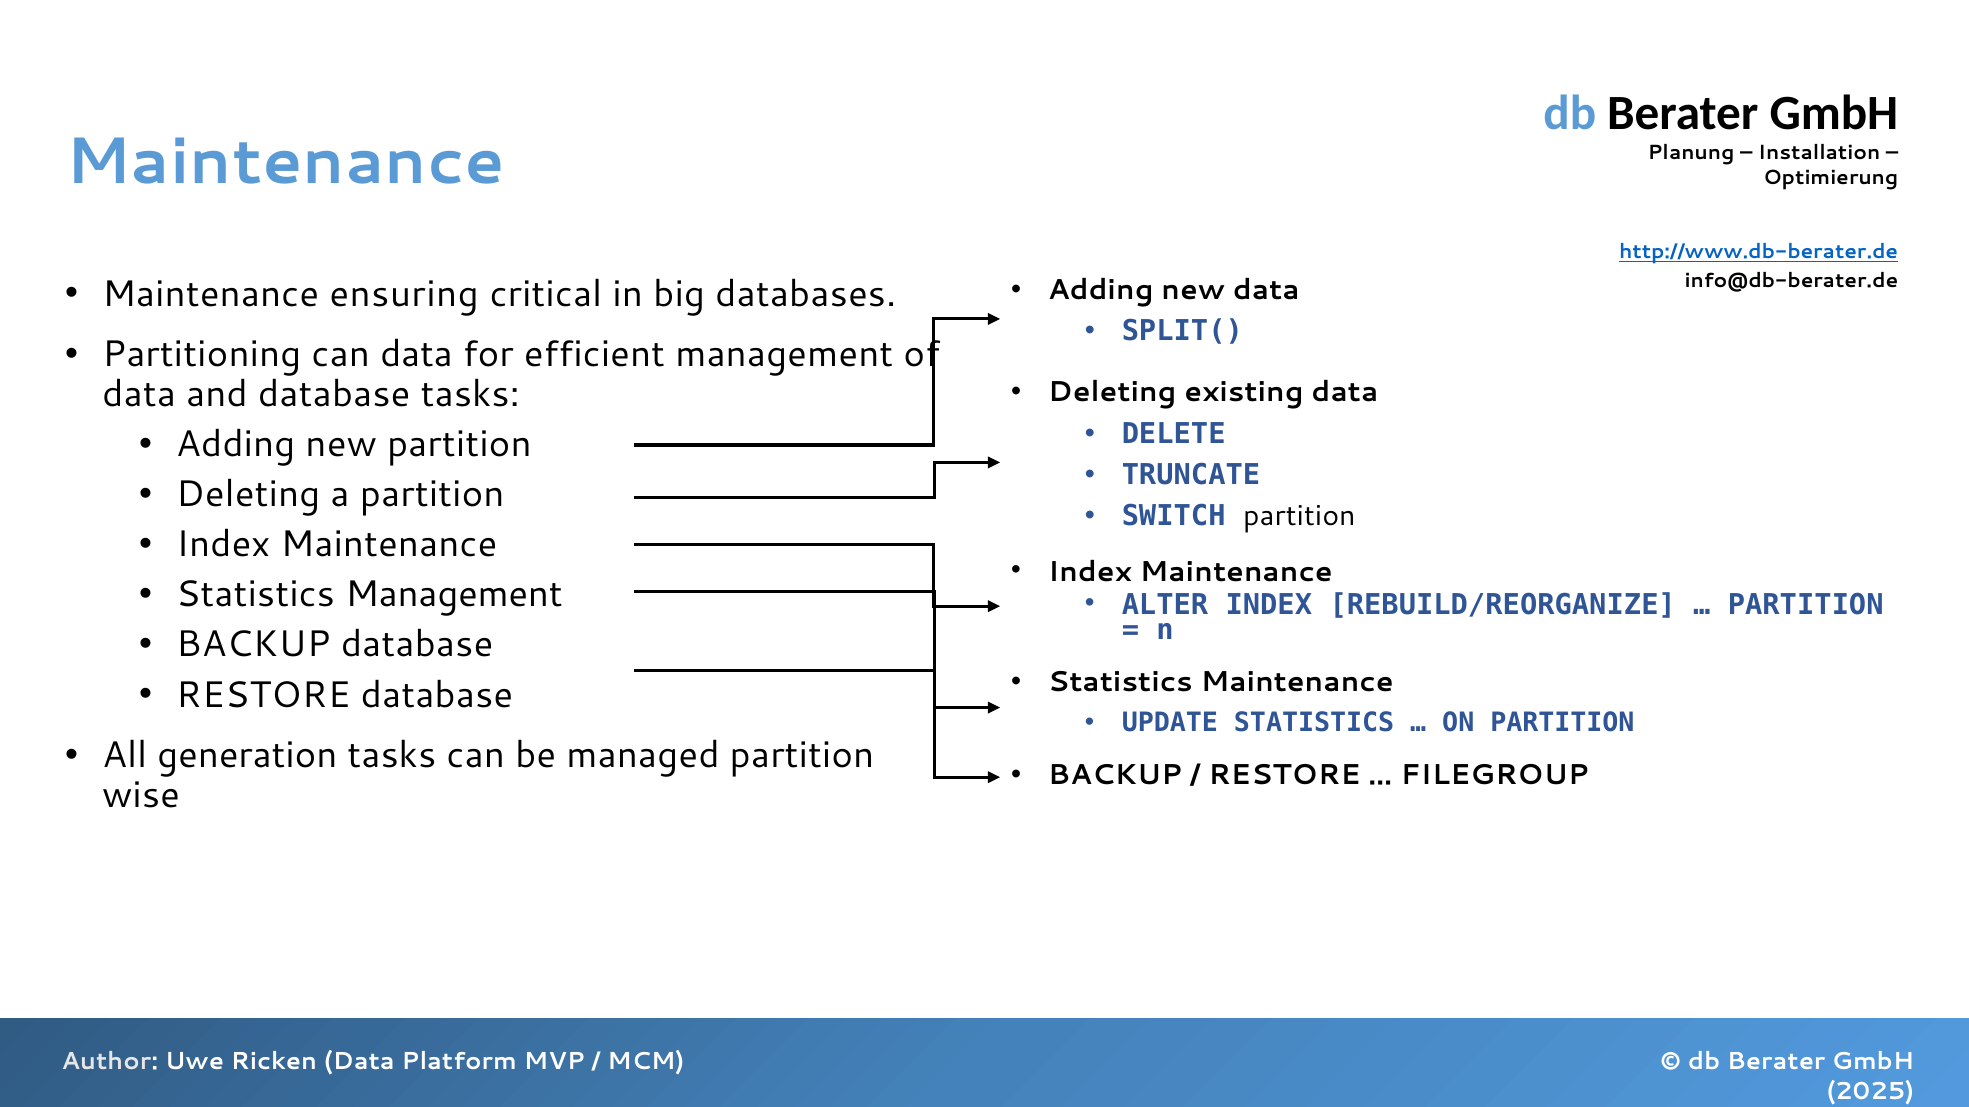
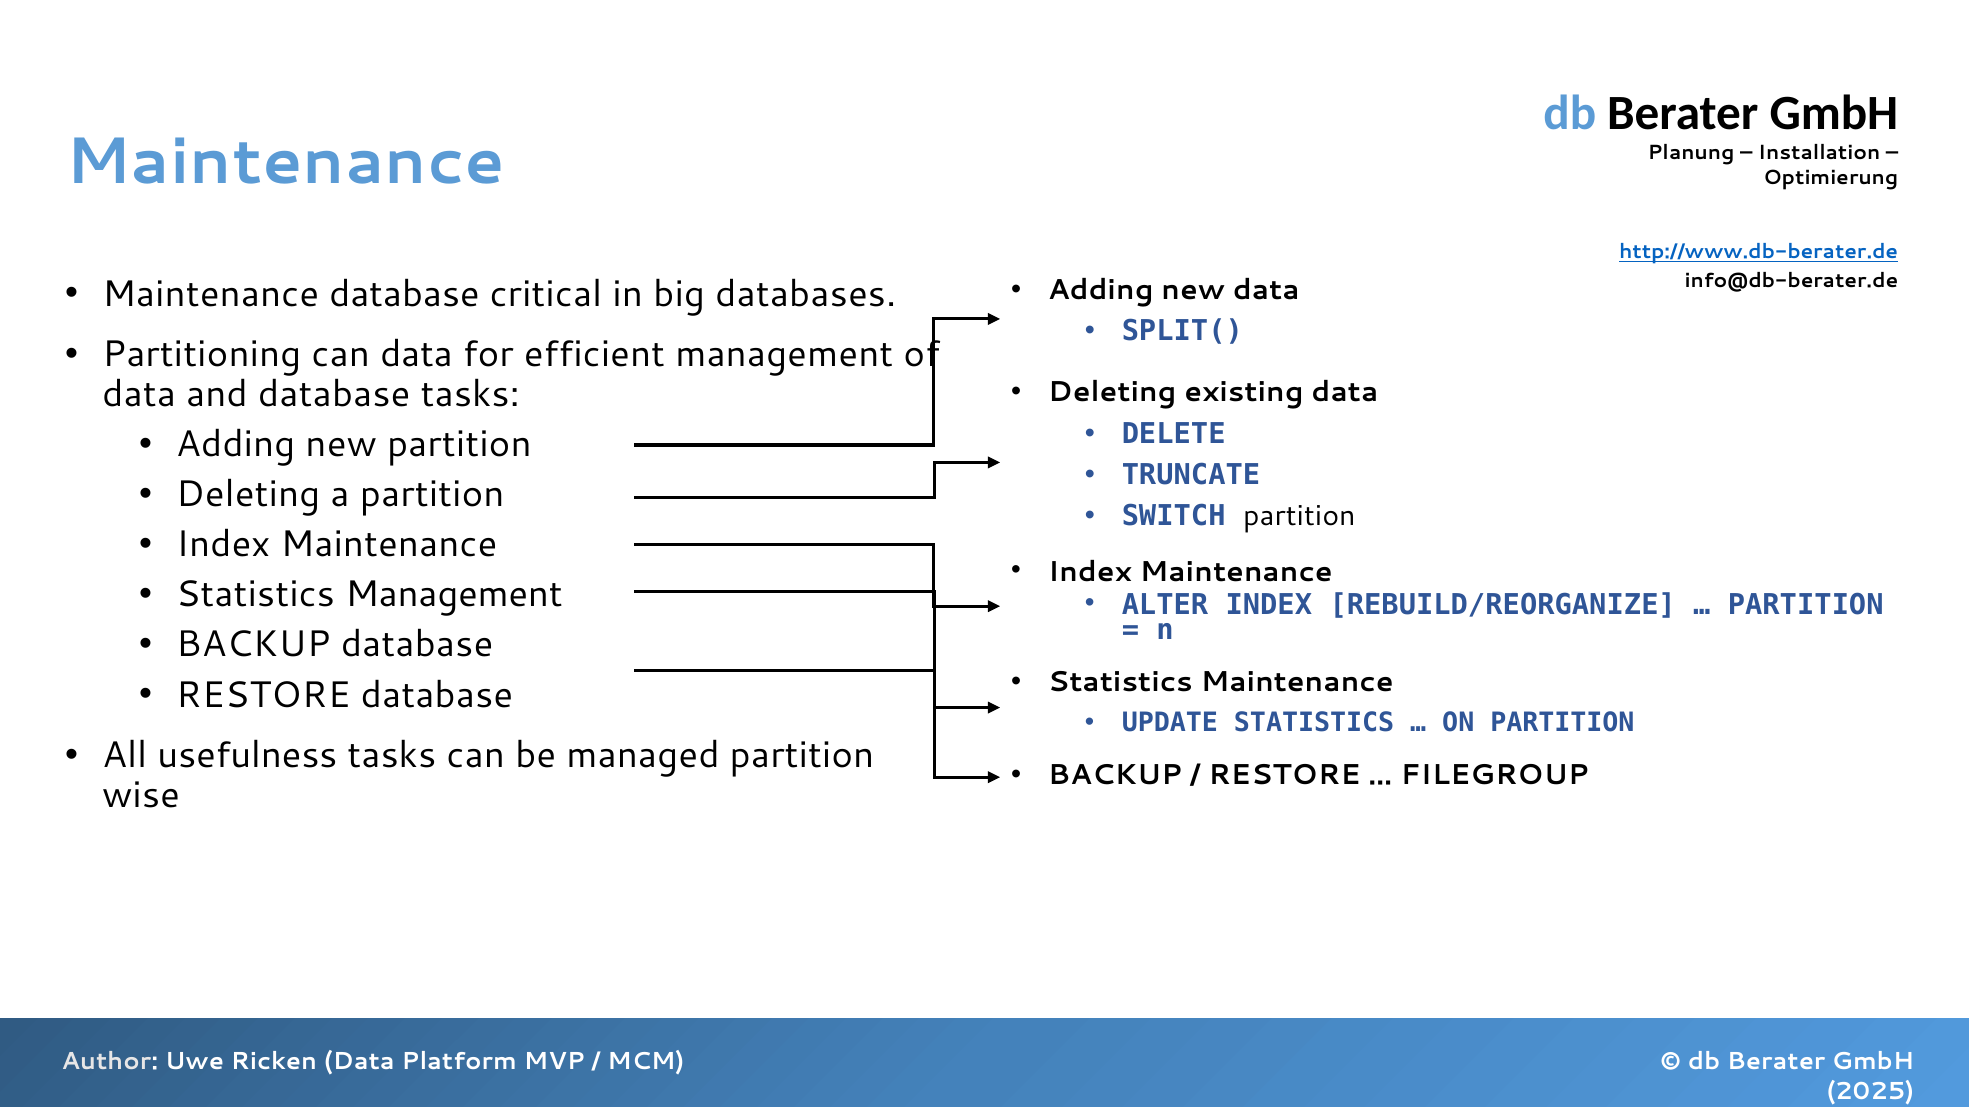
Maintenance ensuring: ensuring -> database (404, 294)
generation: generation -> usefulness (247, 756)
